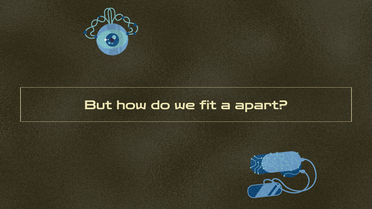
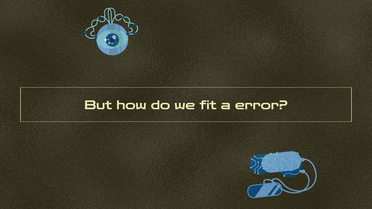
apart: apart -> error (261, 105)
